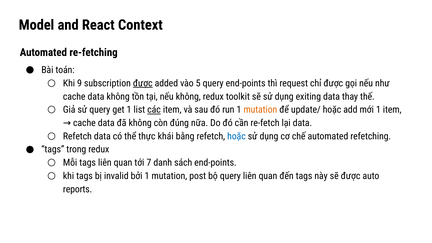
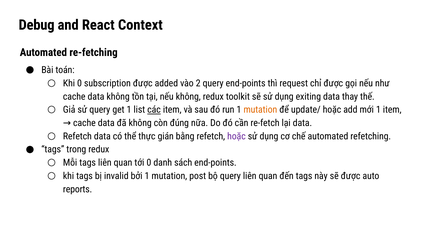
Model: Model -> Debug (37, 25)
Khi 9: 9 -> 0 (80, 83)
được underline: present -> none (143, 83)
5: 5 -> 2 (198, 83)
khái: khái -> gián (166, 136)
hoặc colour: blue -> purple (236, 136)
tới 7: 7 -> 0 (149, 163)
